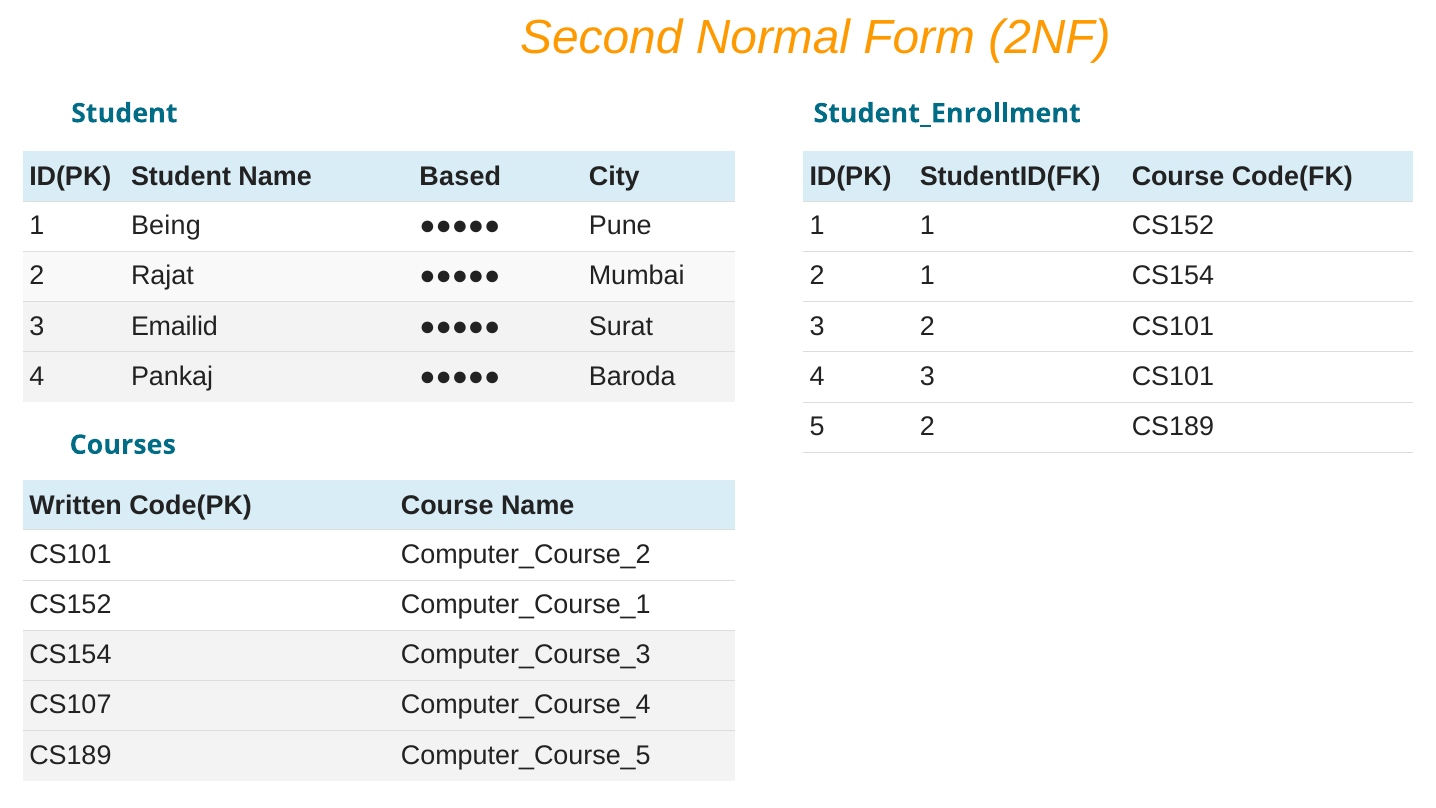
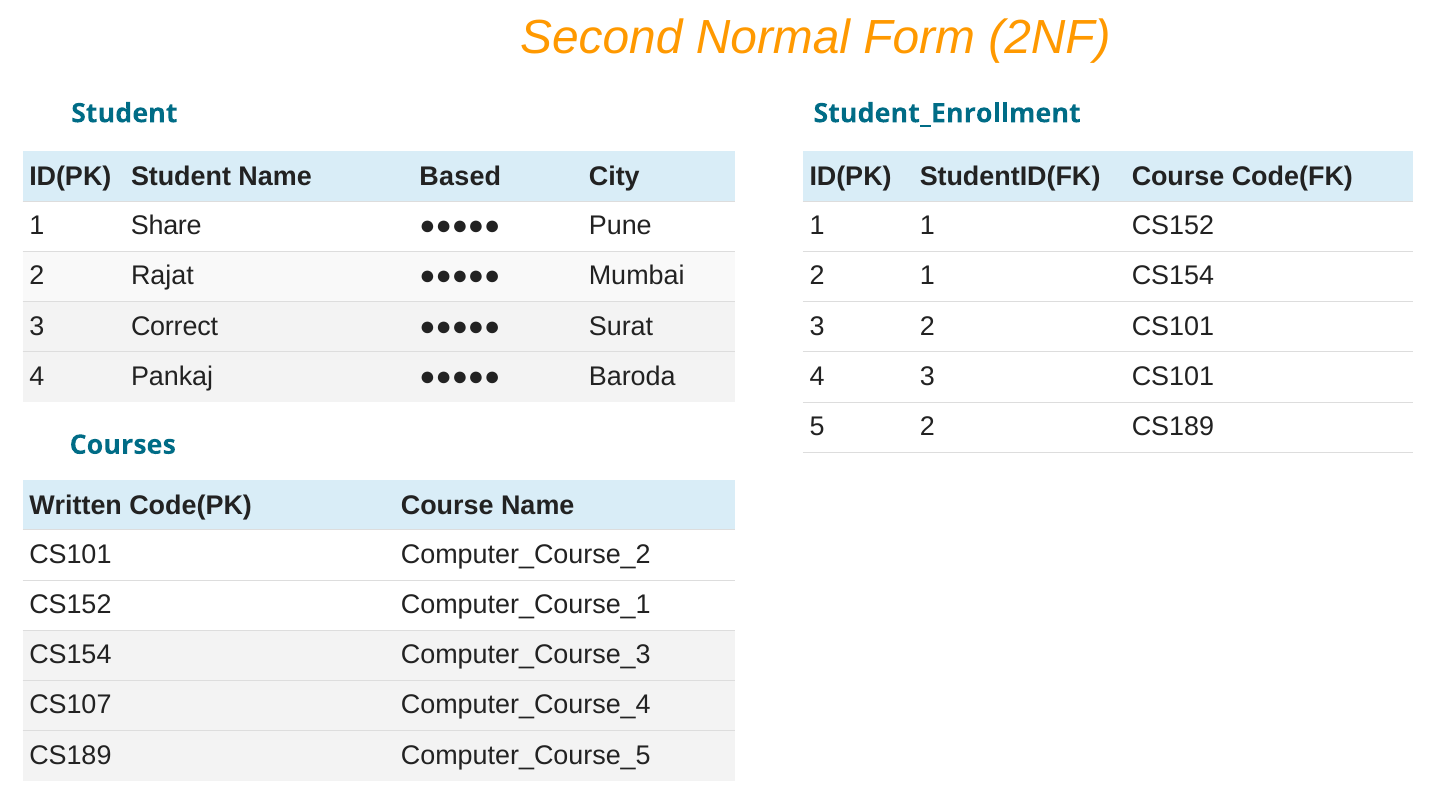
Being: Being -> Share (166, 226)
Emailid: Emailid -> Correct (174, 326)
